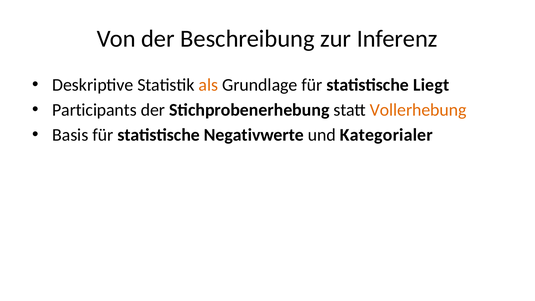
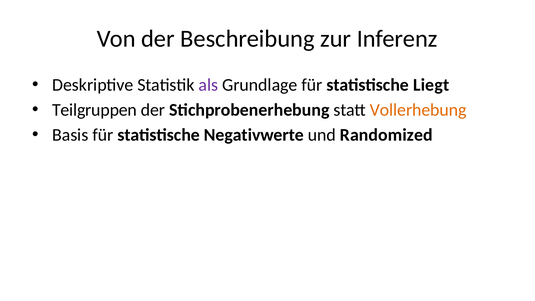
als colour: orange -> purple (208, 85)
Participants: Participants -> Teilgruppen (94, 110)
Kategorialer: Kategorialer -> Randomized (386, 135)
